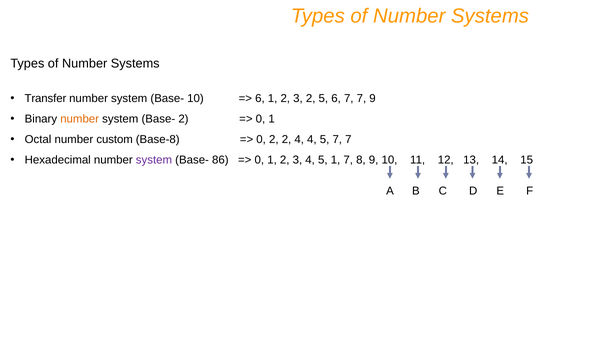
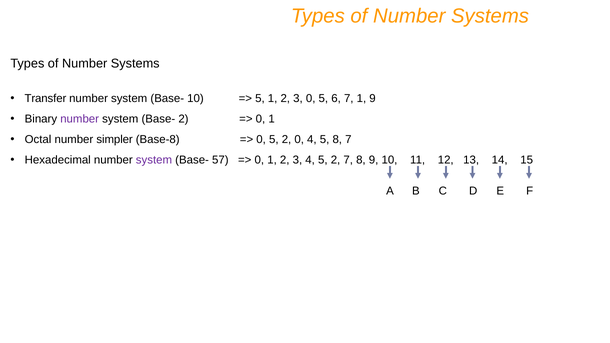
6: 6 -> 5 (260, 98)
3 2: 2 -> 0 (311, 98)
6 7 7: 7 -> 1 (361, 98)
number colour: orange -> purple (80, 119)
custom: custom -> simpler (115, 140)
2: 2 -> 5 (274, 140)
2 4: 4 -> 0 (299, 140)
5 7: 7 -> 8 (337, 140)
86: 86 -> 57 (220, 160)
4 5 1: 1 -> 2 (336, 160)
